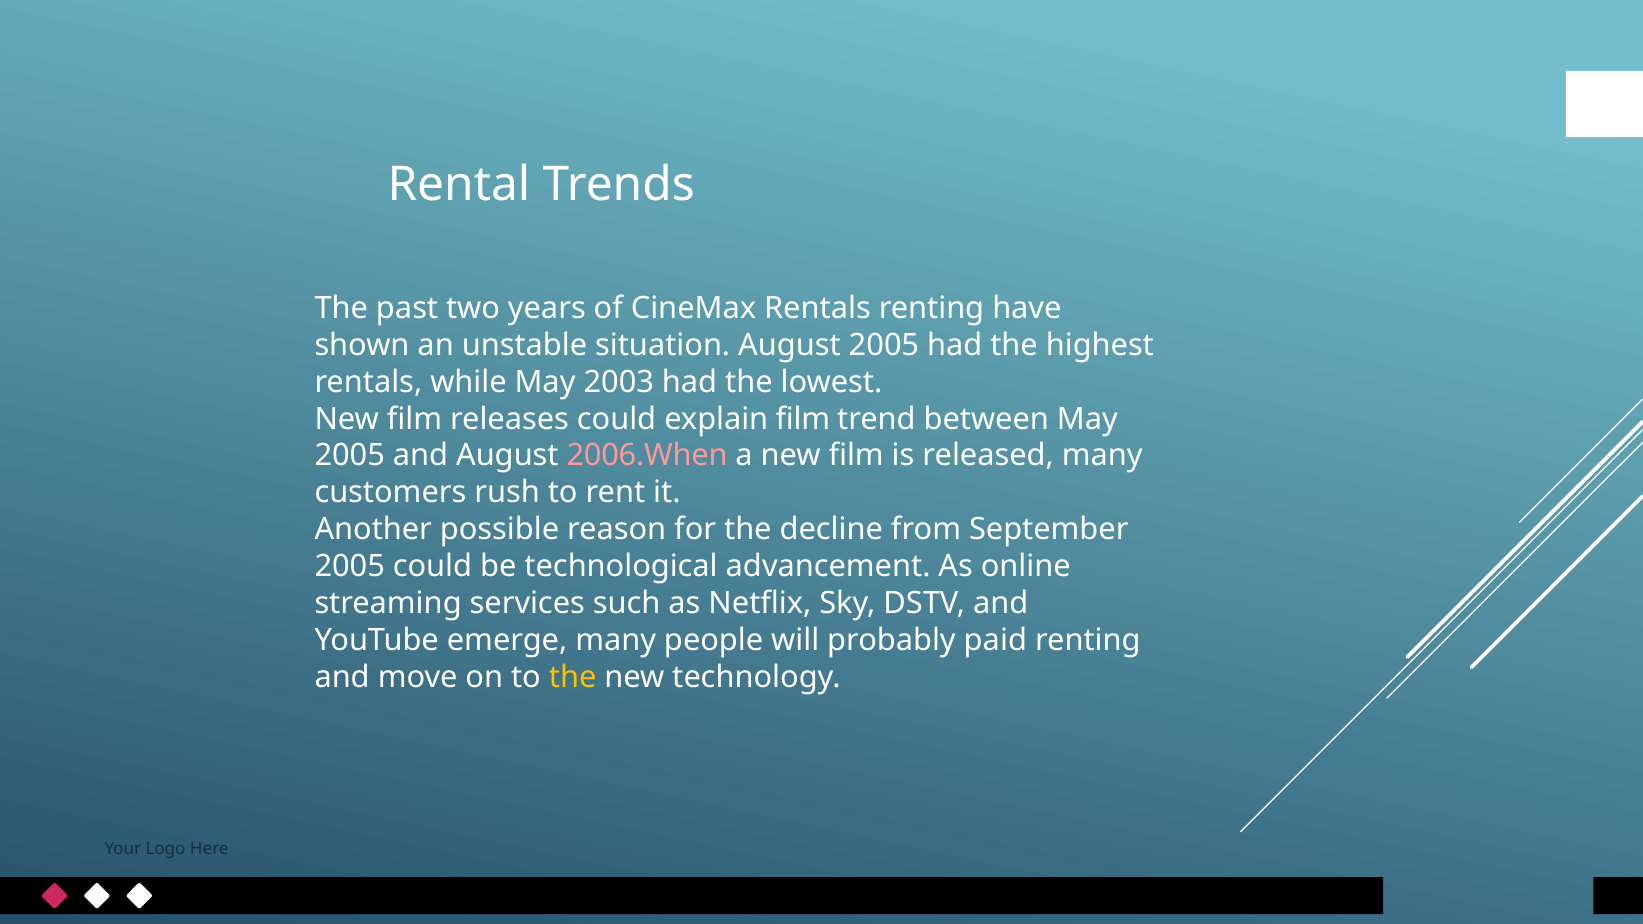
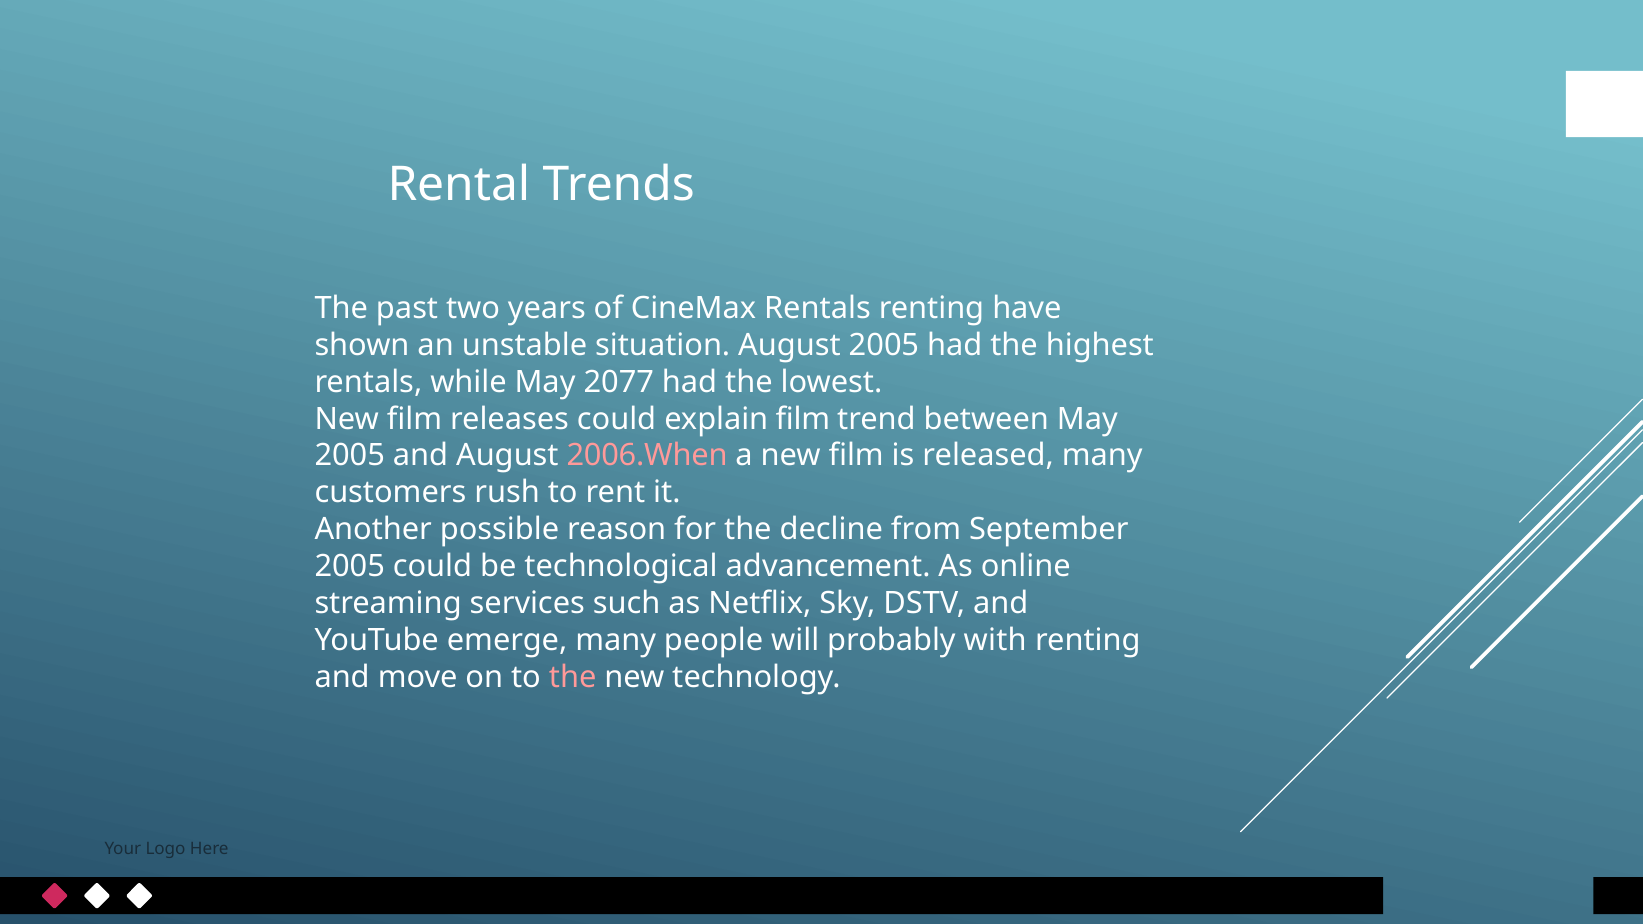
2003: 2003 -> 2077 (619, 382)
paid: paid -> with (995, 641)
the colour: yellow -> pink (573, 678)
